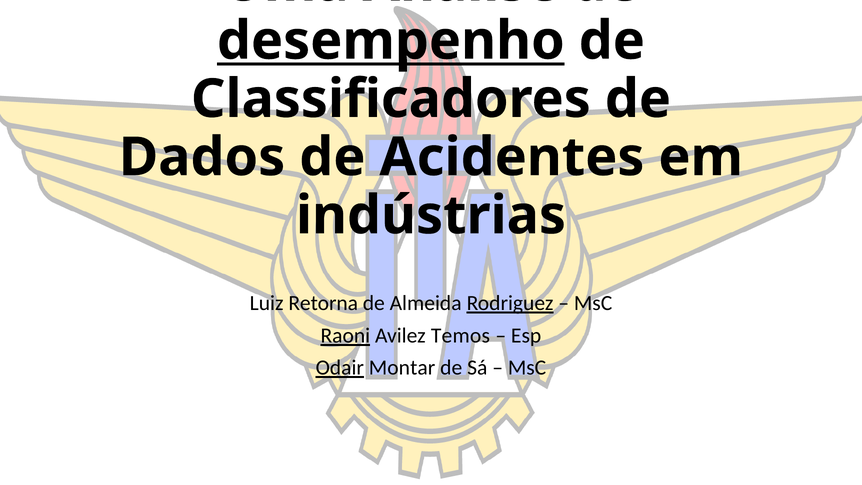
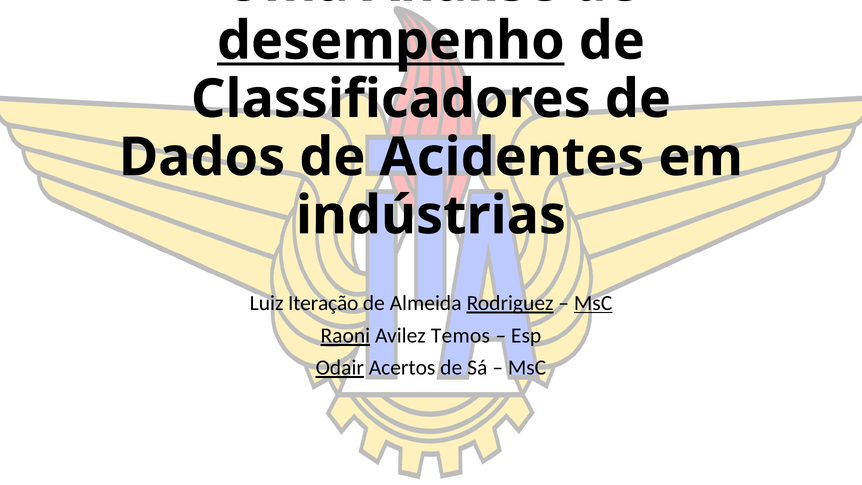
Retorna: Retorna -> Iteração (323, 303)
MsC underline: none -> present (593, 303)
Montar: Montar -> Acertos (402, 368)
